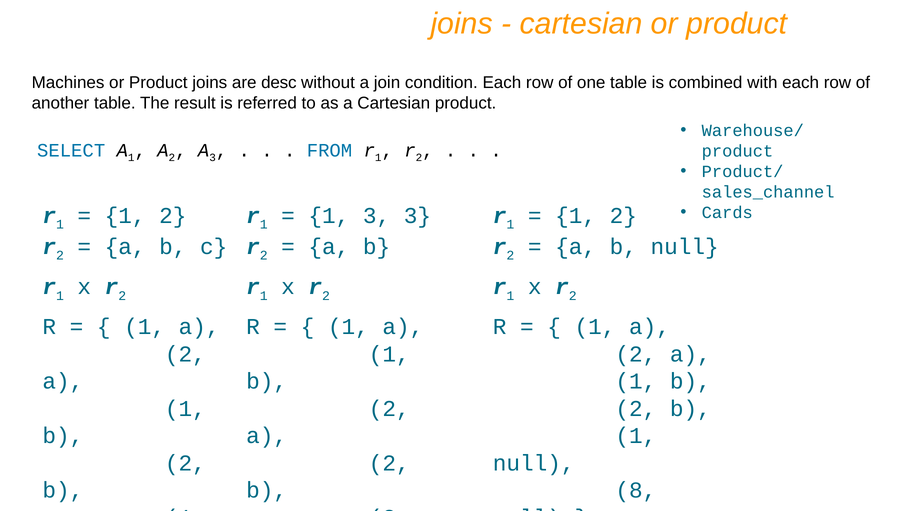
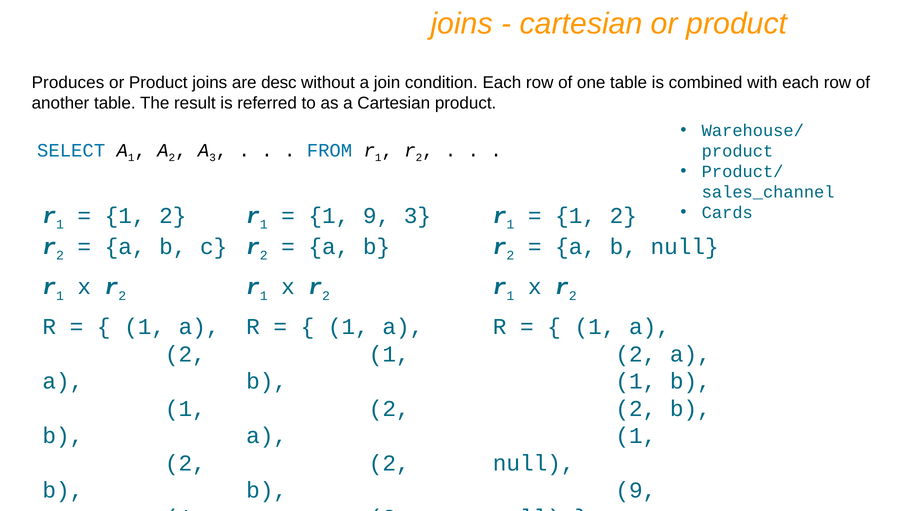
Machines: Machines -> Produces (68, 83)
1 3: 3 -> 9 (377, 216)
8: 8 -> 9 (636, 490)
